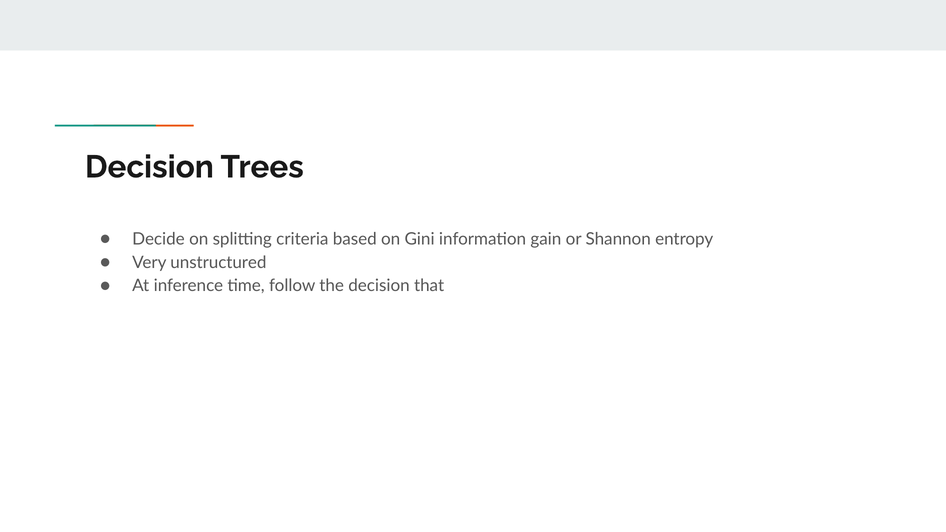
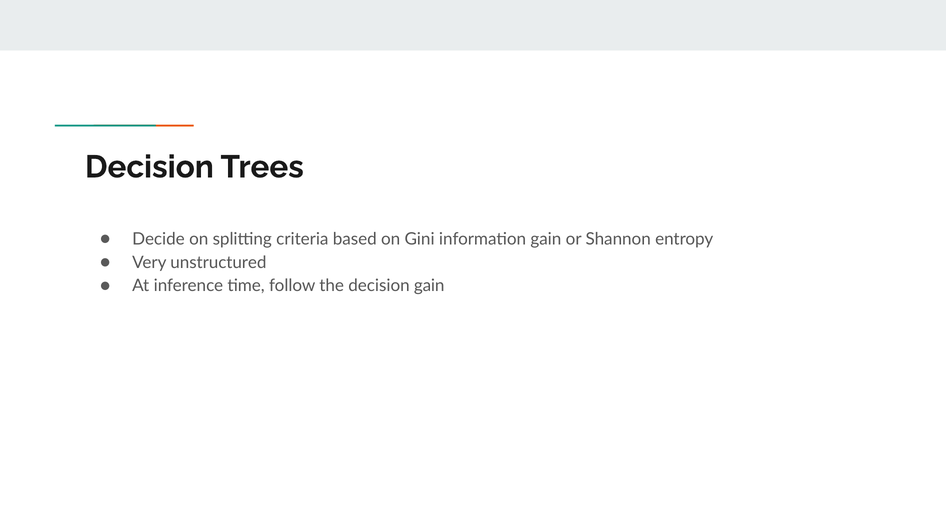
decision that: that -> gain (429, 286)
